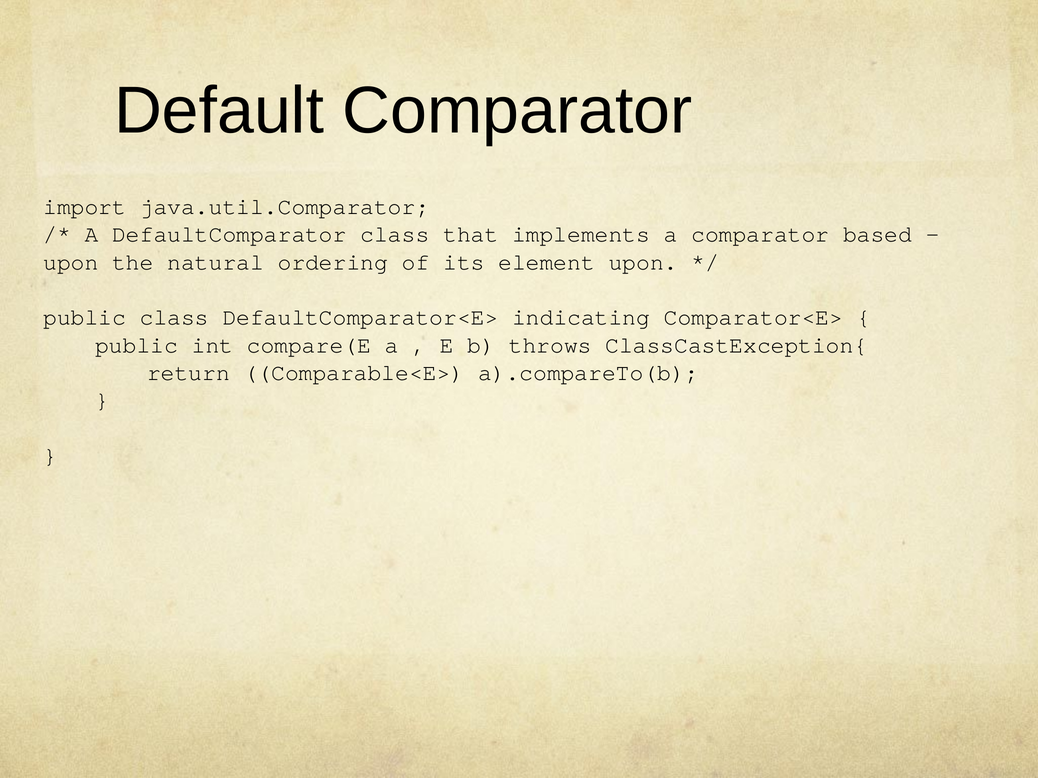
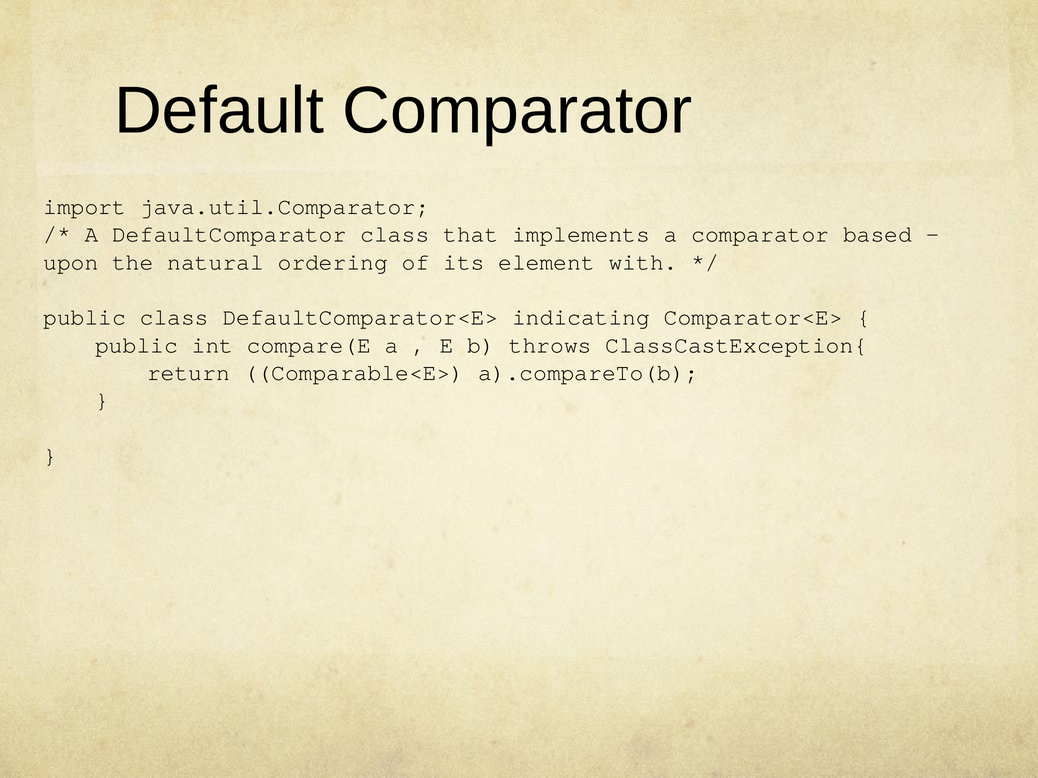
element upon: upon -> with (643, 262)
